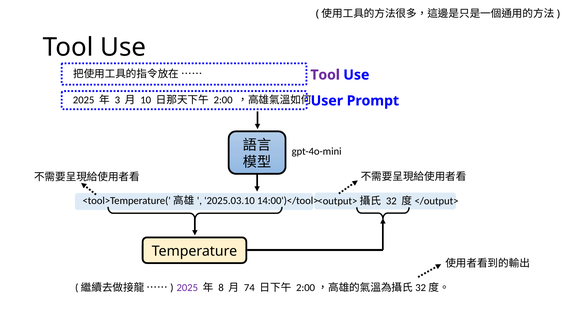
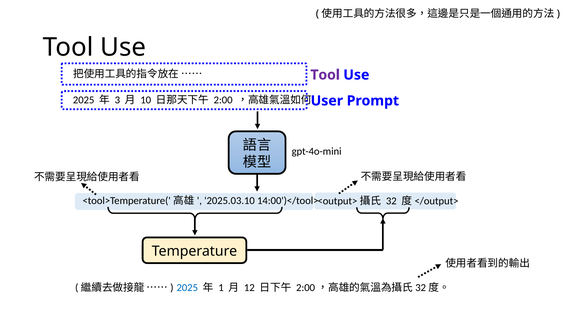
2025 colour: purple -> blue (187, 288)
8: 8 -> 1 (221, 288)
74: 74 -> 12 (249, 288)
